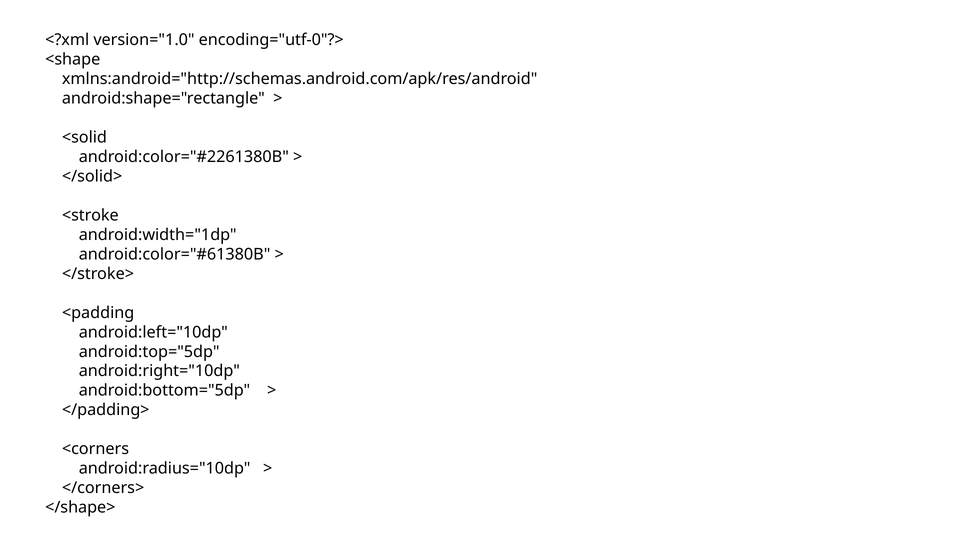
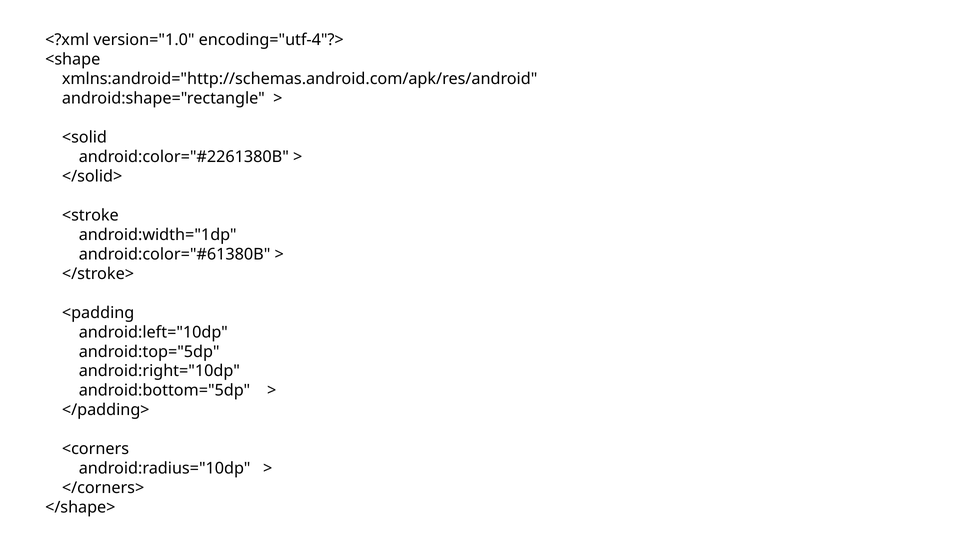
encoding="utf-0"?>: encoding="utf-0"?> -> encoding="utf-4"?> (271, 40)
